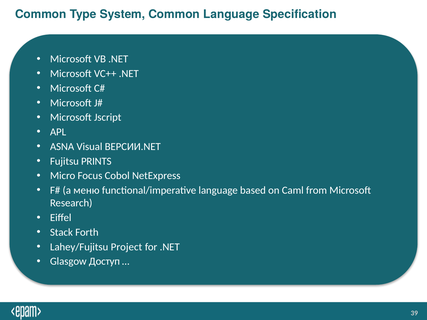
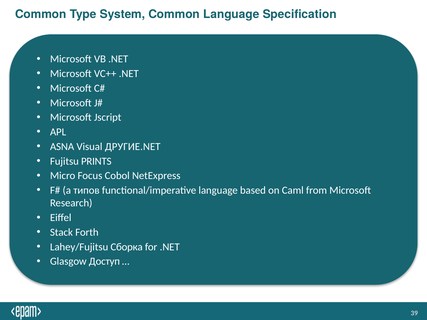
ВЕРСИИ.NET: ВЕРСИИ.NET -> ДРУГИЕ.NET (133, 147)
меню: меню -> типов (86, 190)
Project: Project -> Сборка (127, 247)
